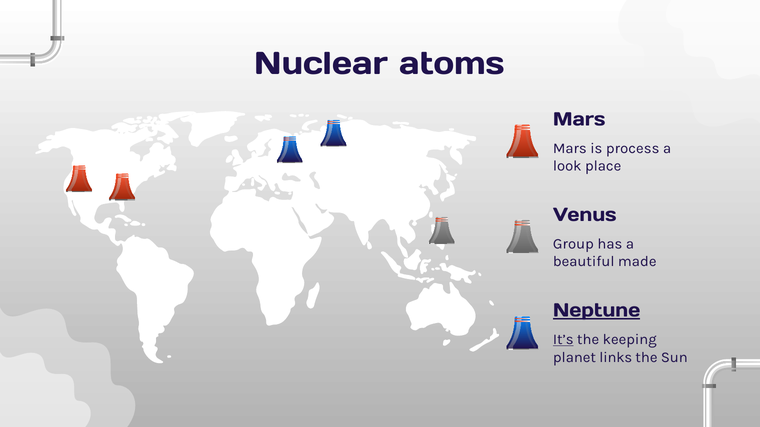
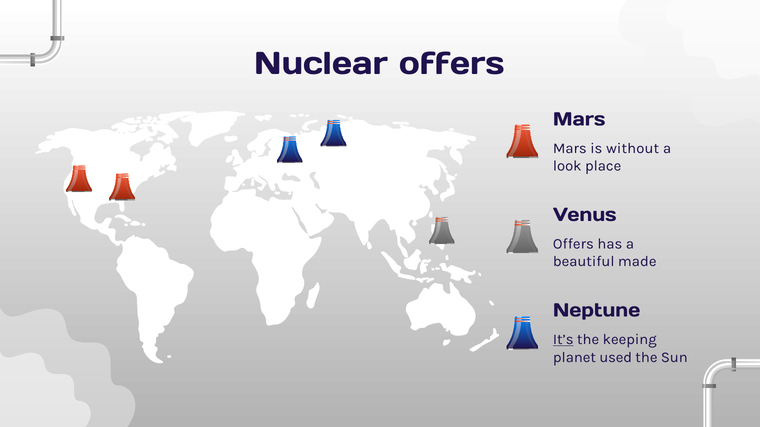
Nuclear atoms: atoms -> offers (452, 64)
process: process -> without (633, 148)
Group: Group -> Offers (573, 244)
Neptune underline: present -> none (597, 311)
links: links -> used (616, 358)
